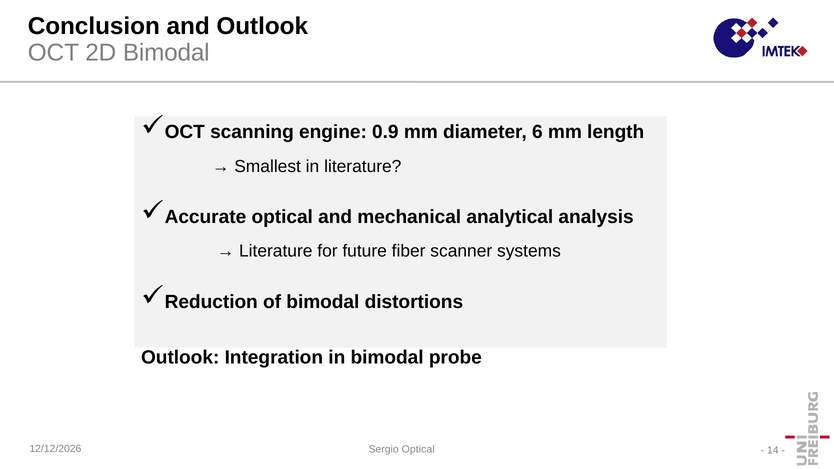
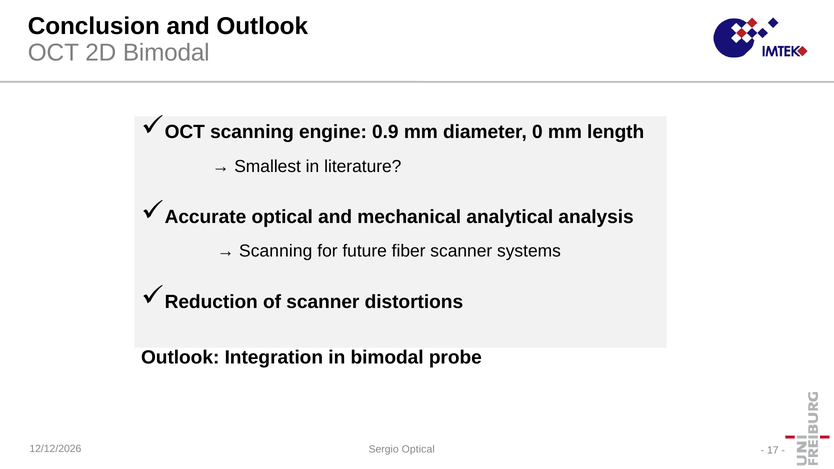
6: 6 -> 0 (537, 132)
Literature: Literature -> Scanning (276, 251)
of bimodal: bimodal -> scanner (323, 302)
14: 14 -> 17 (773, 450)
